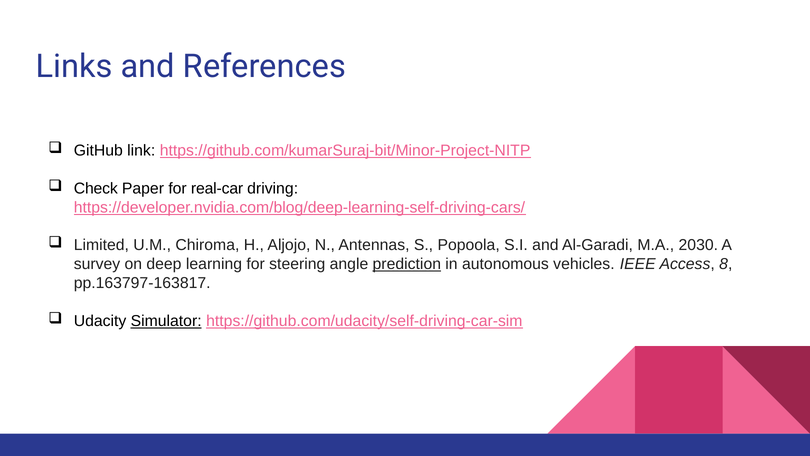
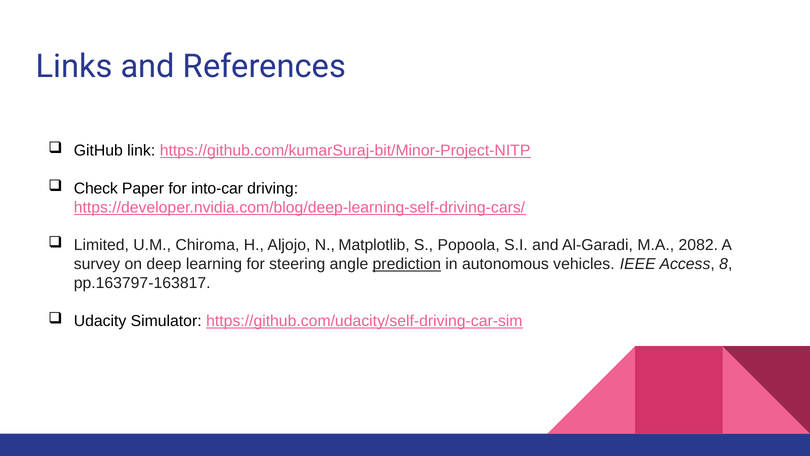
real-car: real-car -> into-car (217, 188)
Antennas: Antennas -> Matplotlib (374, 245)
2030: 2030 -> 2082 (698, 245)
Simulator underline: present -> none (166, 321)
